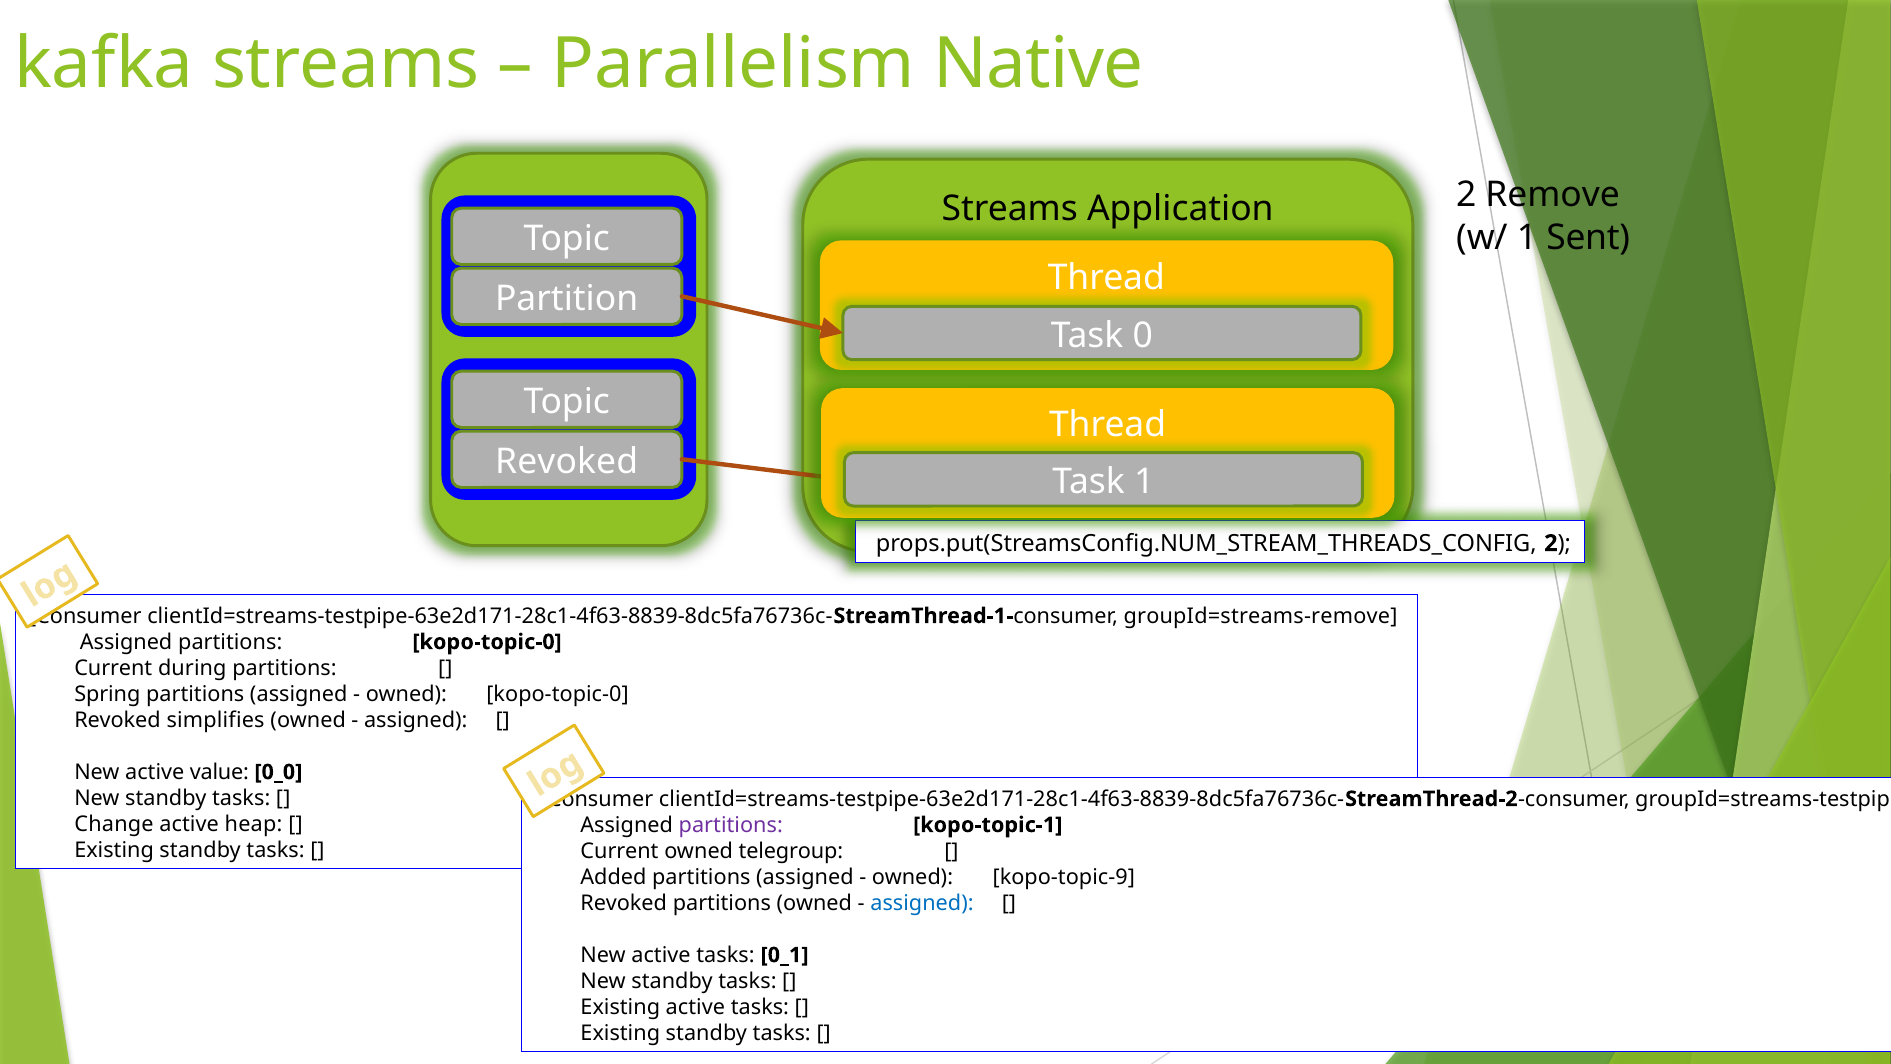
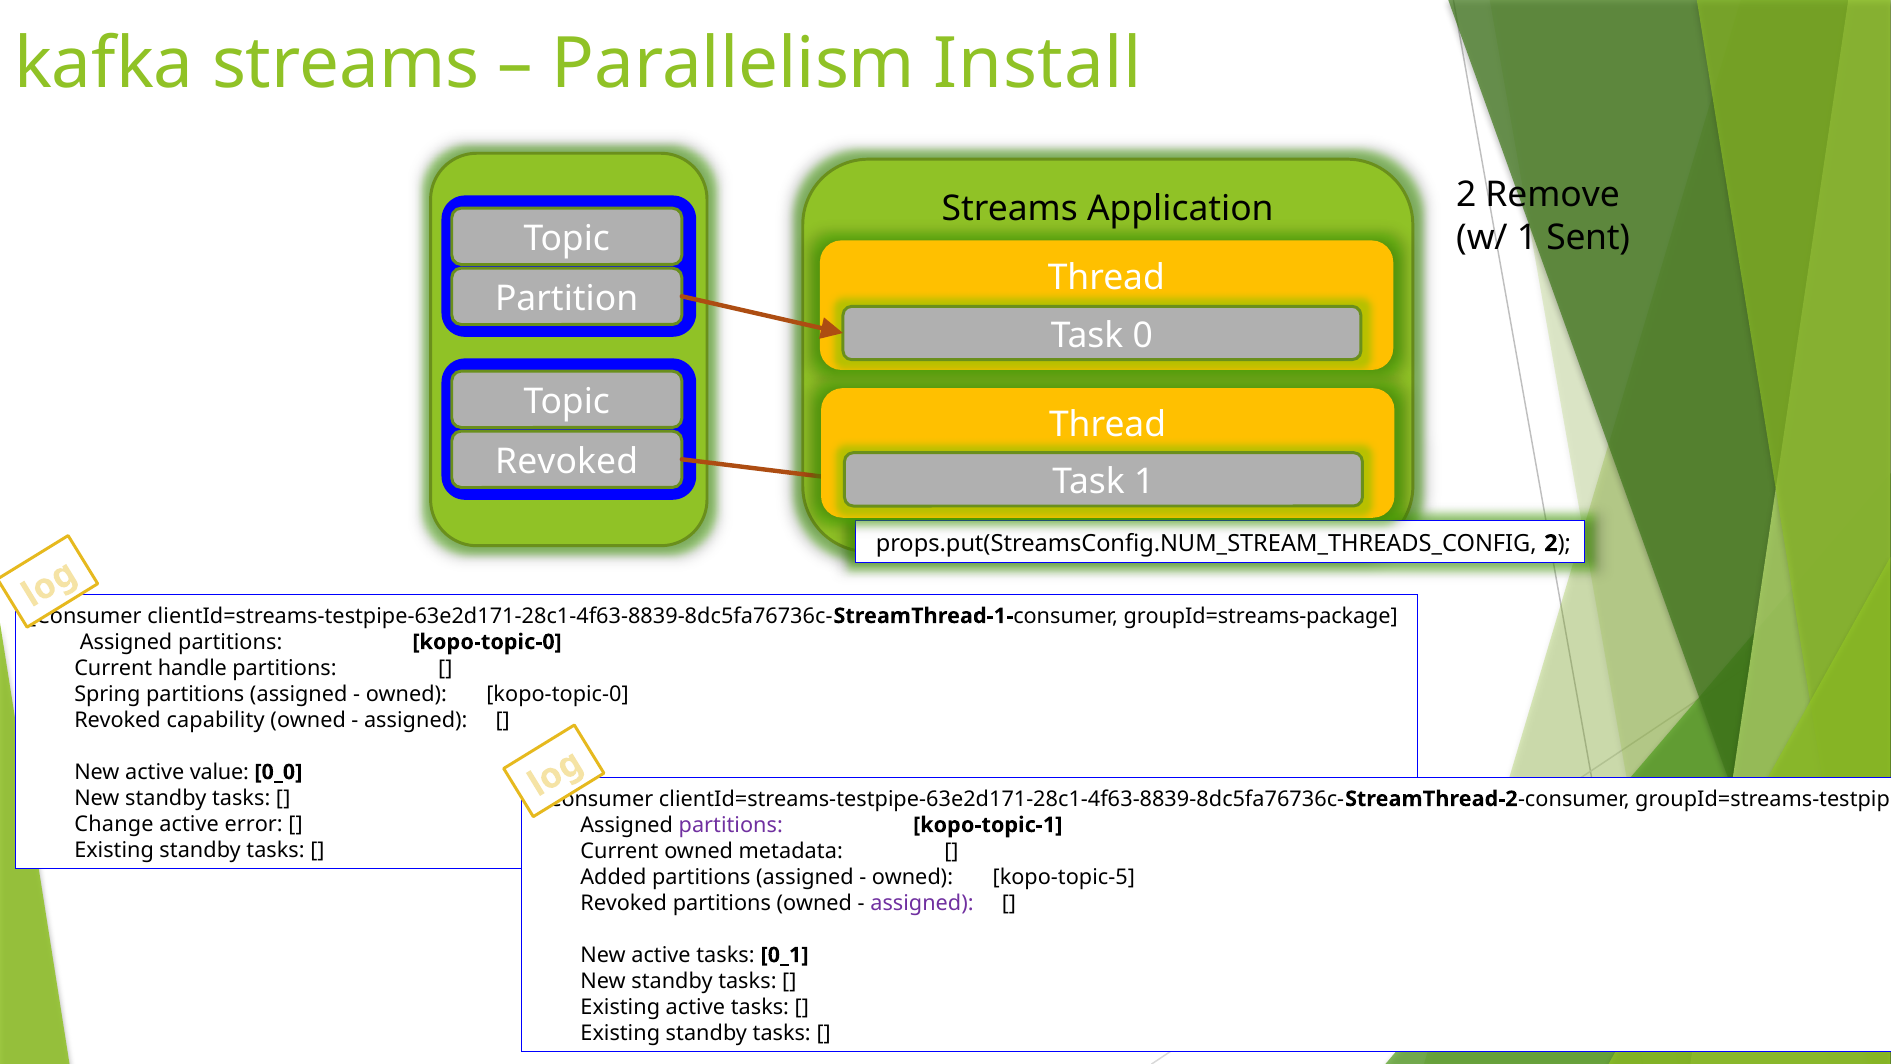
Native: Native -> Install (1038, 64)
groupId=streams-remove: groupId=streams-remove -> groupId=streams-package (1261, 616)
during: during -> handle (192, 668)
simplifies: simplifies -> capability (216, 720)
heap: heap -> error (254, 824)
telegroup: telegroup -> metadata (791, 851)
kopo-topic-9: kopo-topic-9 -> kopo-topic-5 (1064, 877)
assigned colour: blue -> purple (922, 903)
